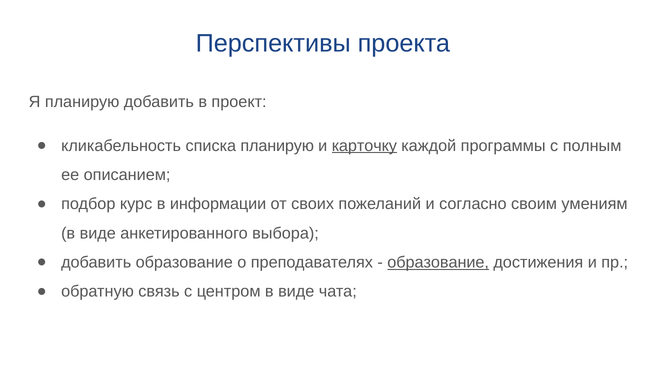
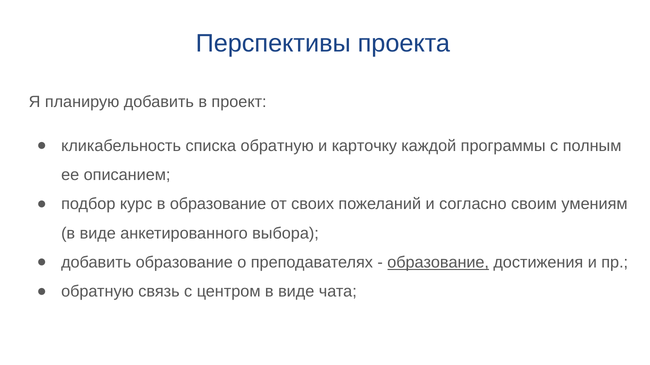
списка планирую: планирую -> обратную (277, 146)
карточку underline: present -> none (364, 146)
в информации: информации -> образование (218, 204)
